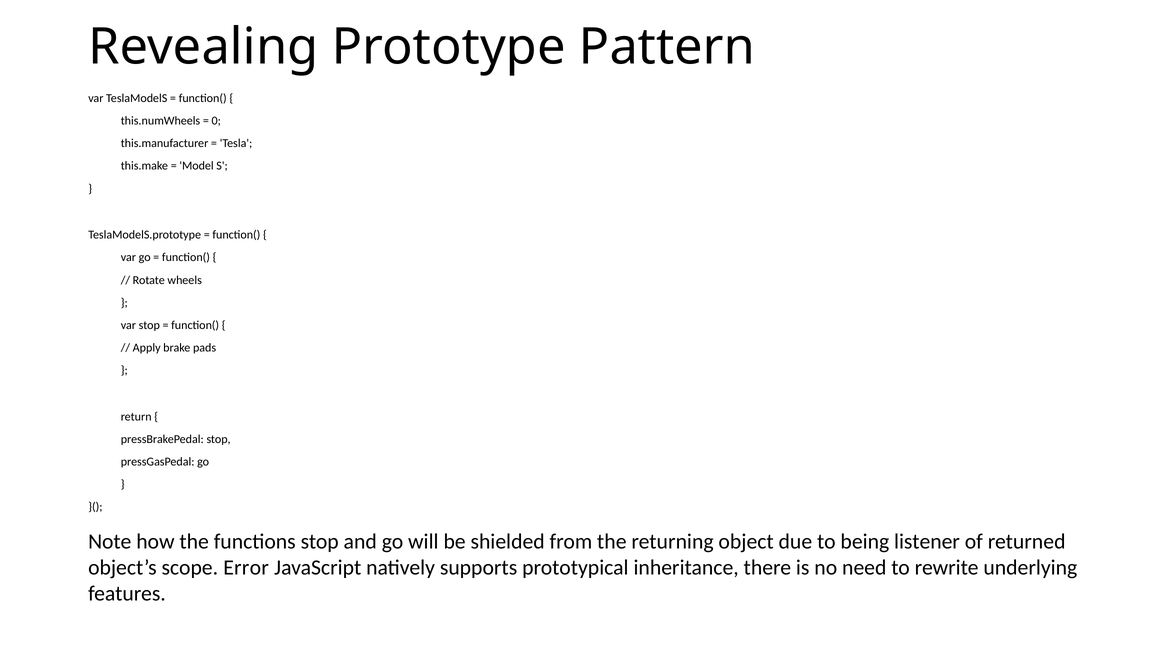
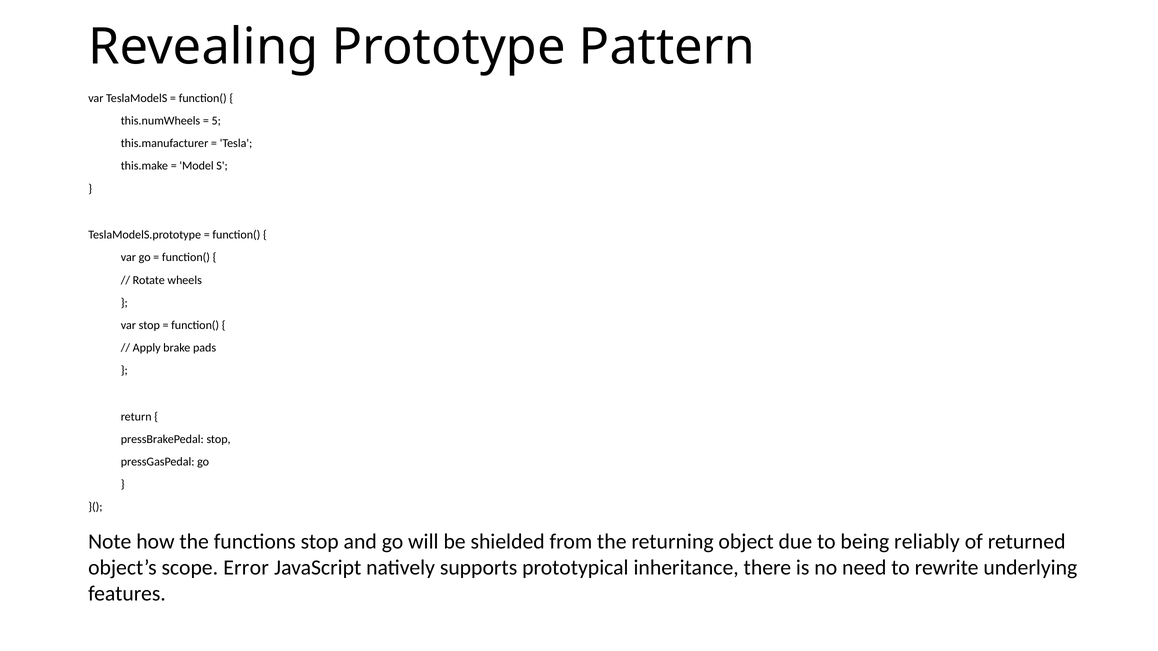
0: 0 -> 5 (216, 121)
listener: listener -> reliably (927, 542)
